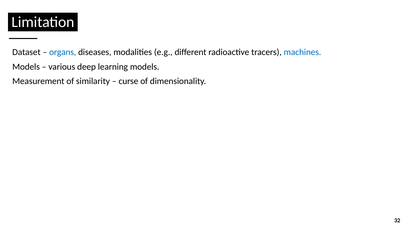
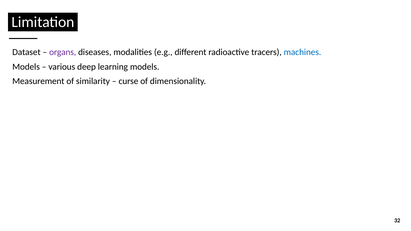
organs colour: blue -> purple (63, 52)
